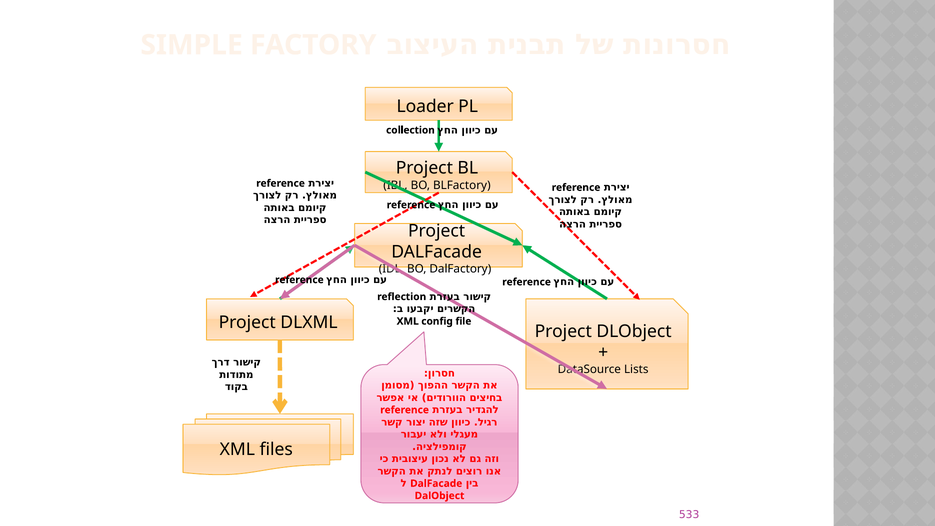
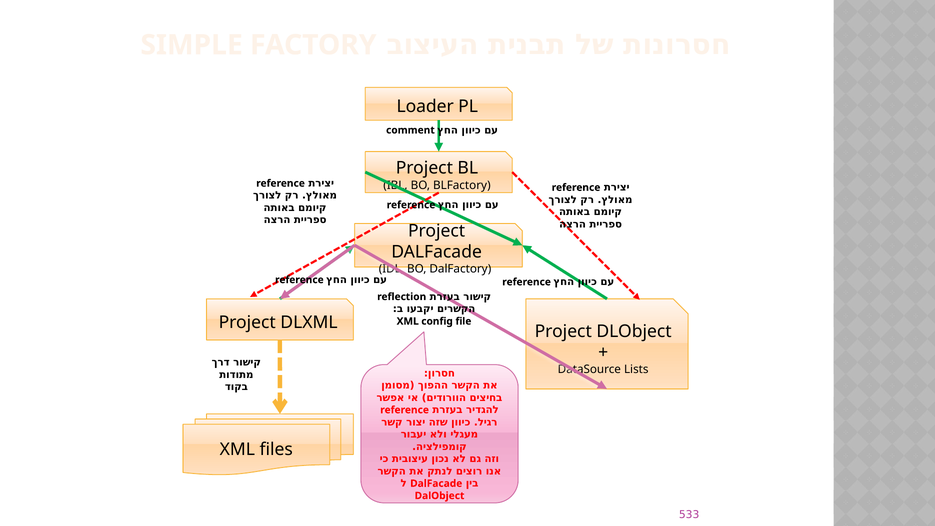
collection: collection -> comment (410, 130)
